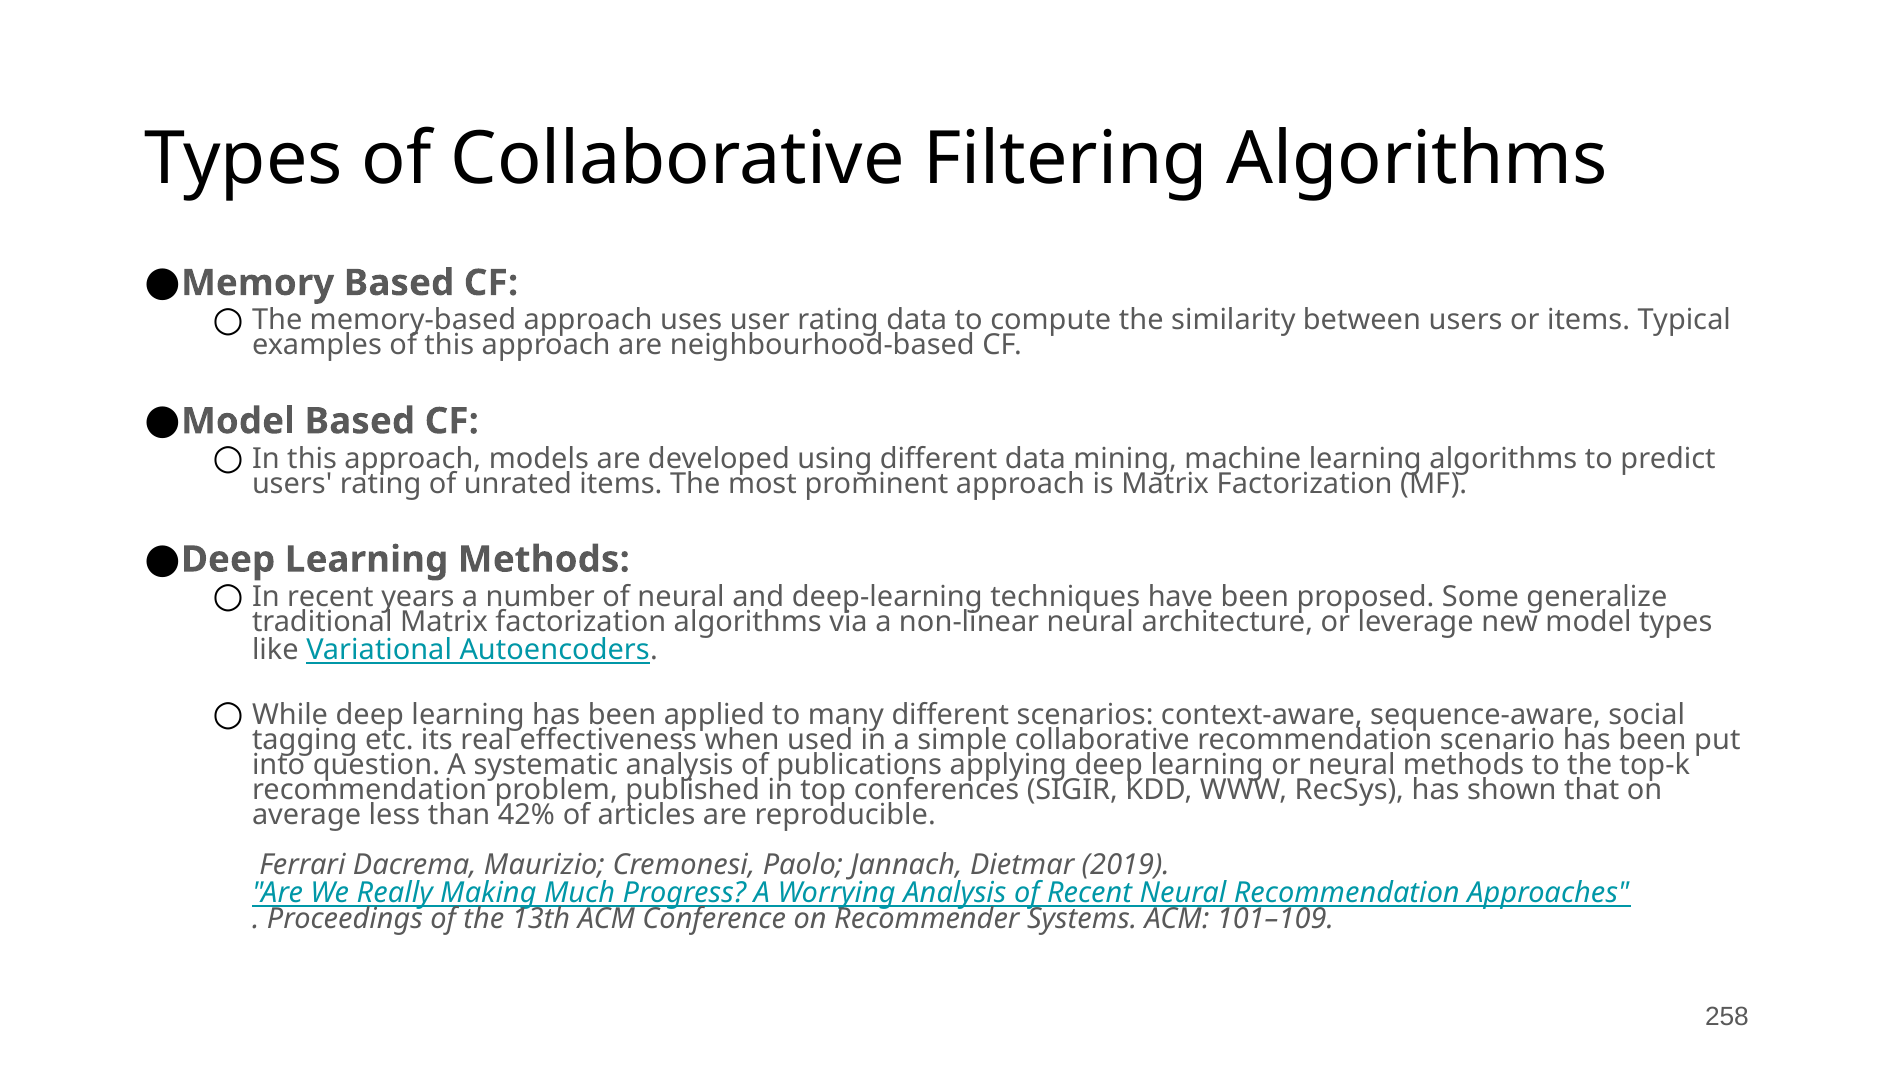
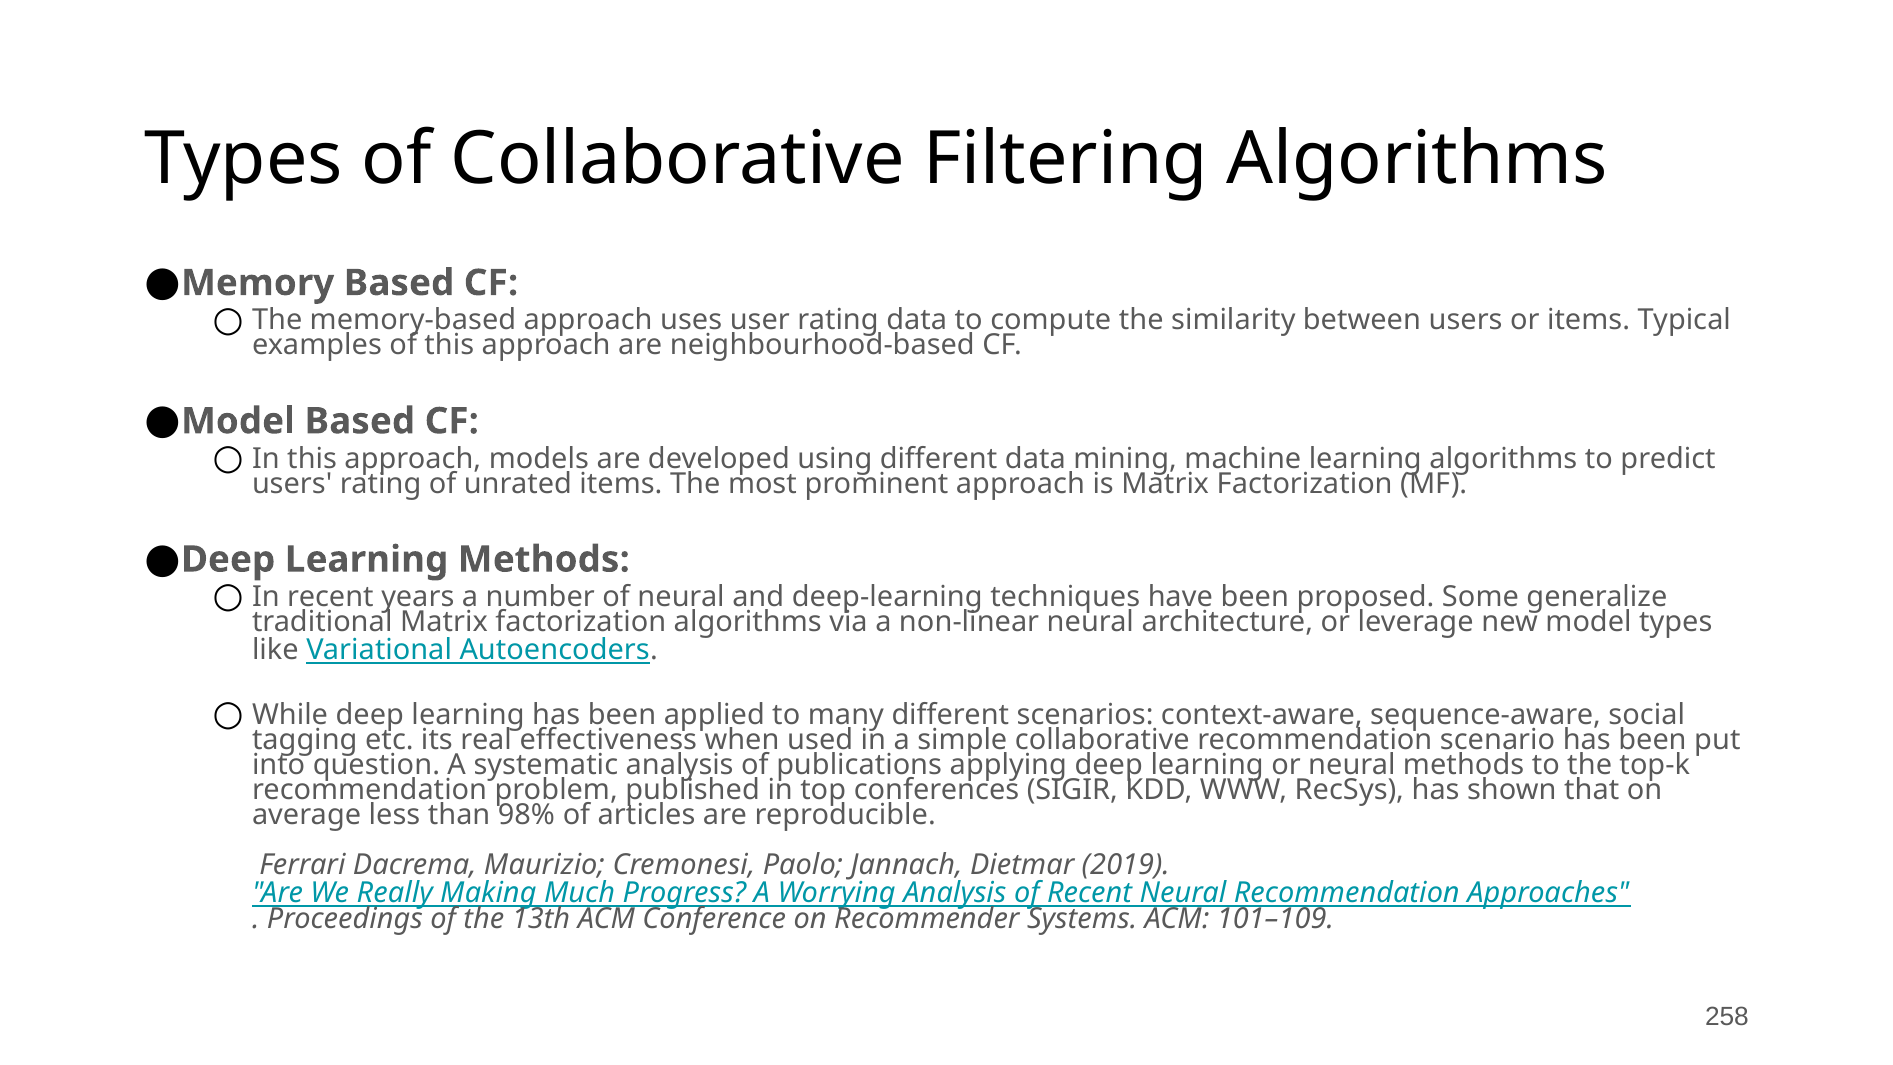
42%: 42% -> 98% (526, 815)
